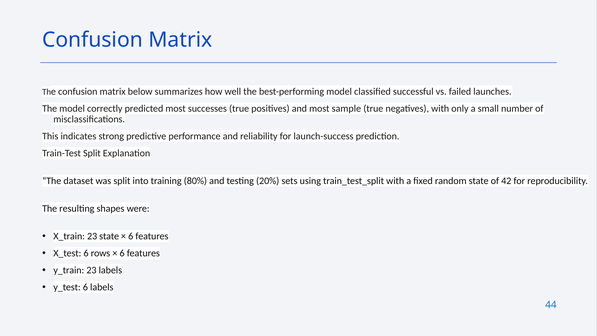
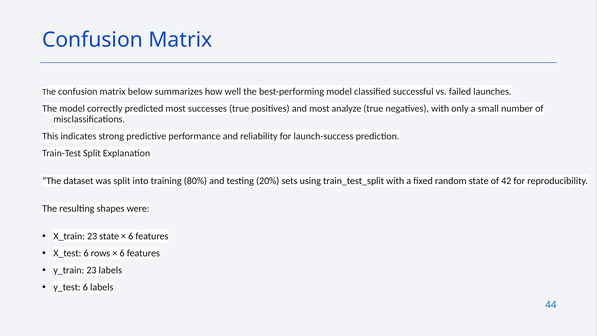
sample: sample -> analyze (346, 108)
